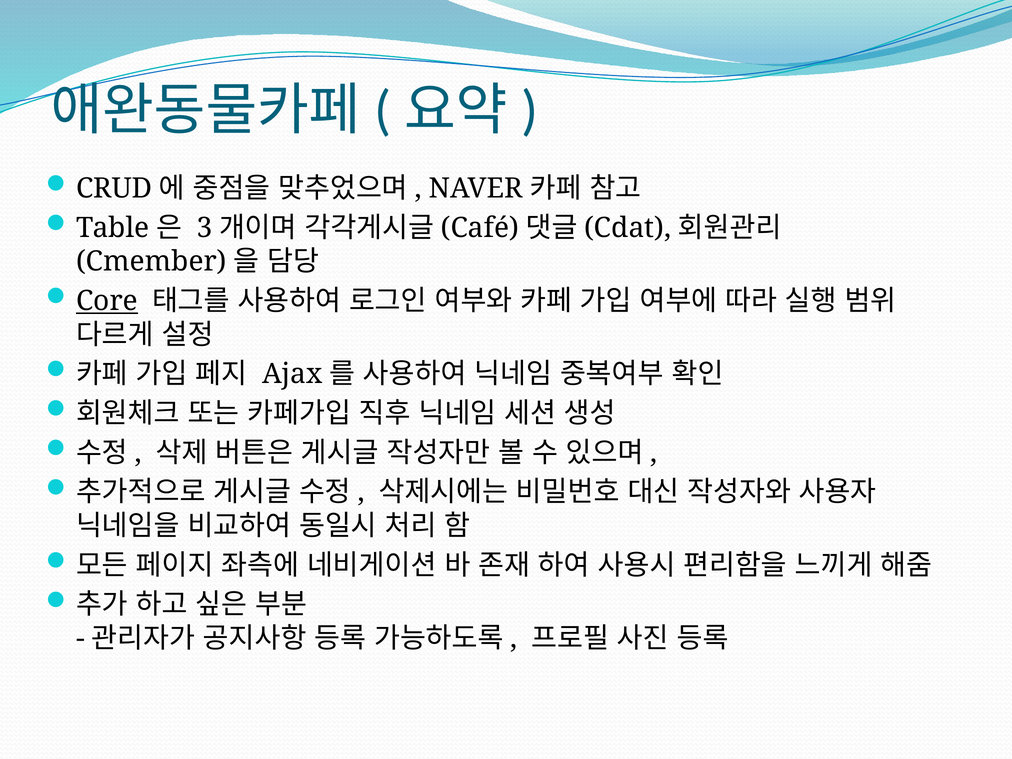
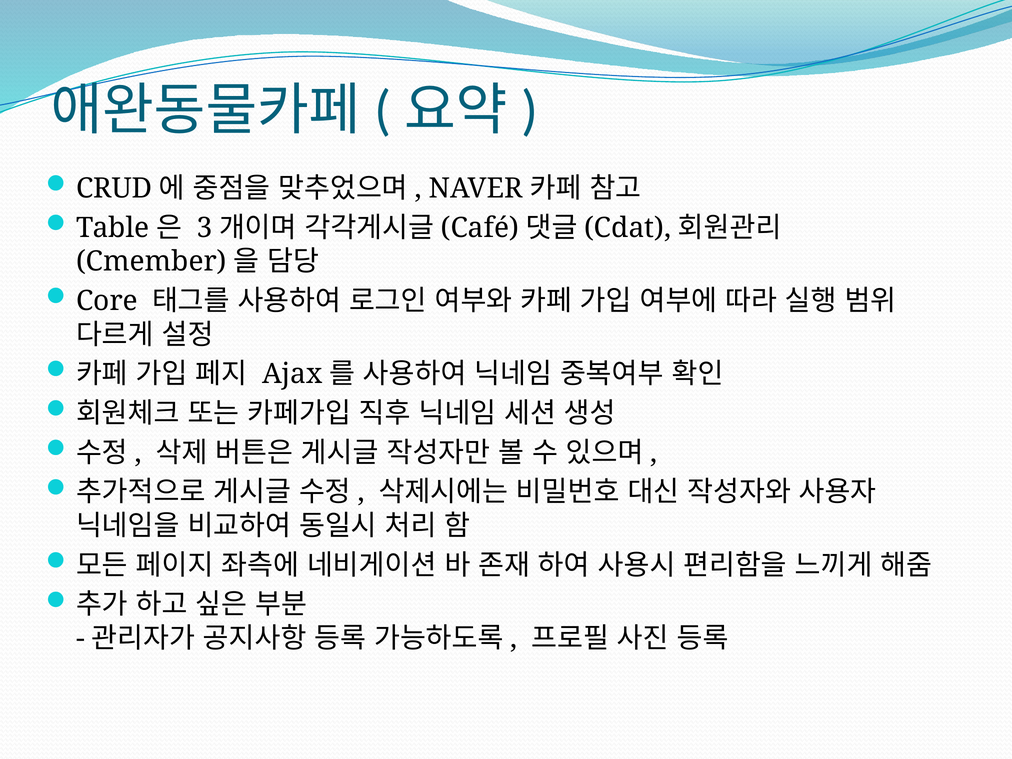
Core underline: present -> none (107, 301)
